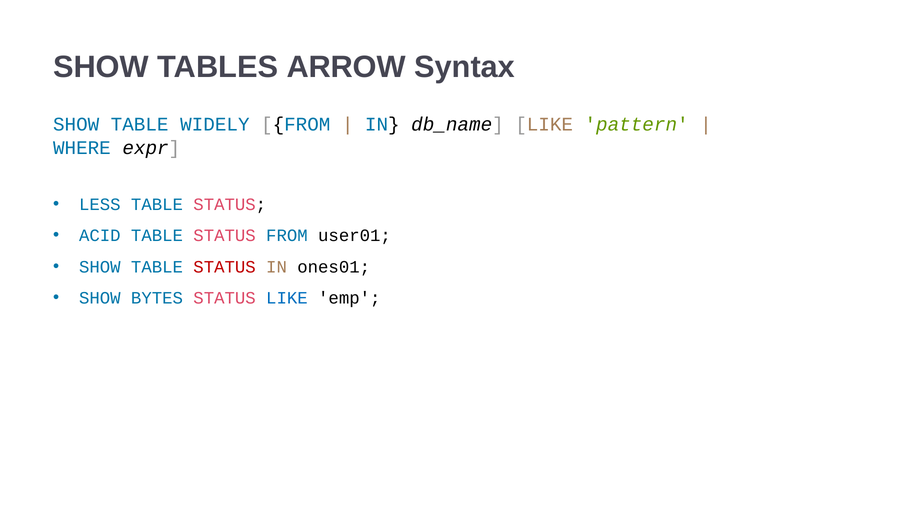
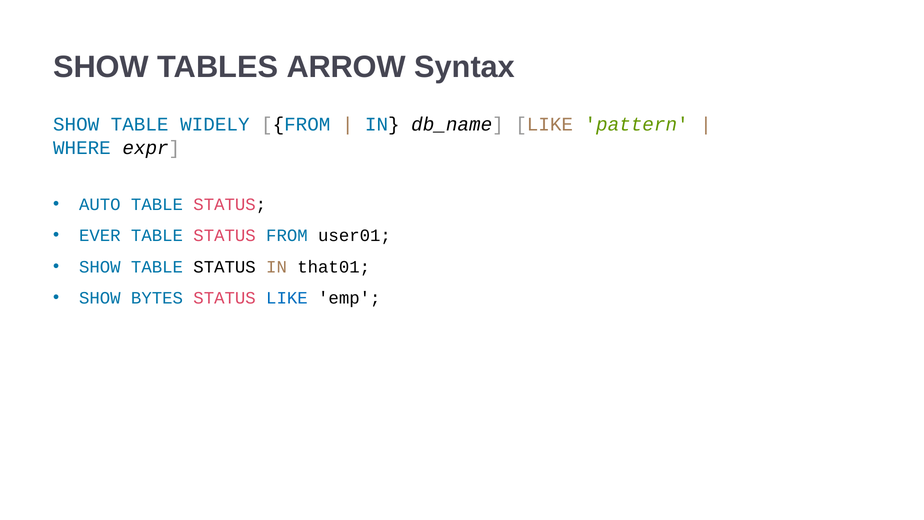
LESS: LESS -> AUTO (100, 204)
ACID: ACID -> EVER (100, 235)
STATUS colour: red -> black (225, 267)
ones01: ones01 -> that01 (334, 267)
